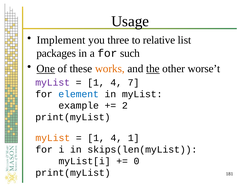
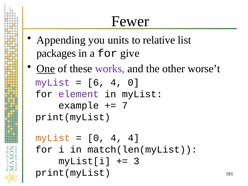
Usage: Usage -> Fewer (130, 21)
Implement: Implement -> Appending (61, 40)
three: three -> units (118, 40)
such: such -> give (130, 53)
works colour: orange -> purple (110, 69)
the underline: present -> none (153, 69)
1: 1 -> 6 (96, 82)
4 7: 7 -> 0 (134, 82)
element colour: blue -> purple (79, 94)
2: 2 -> 7 (125, 106)
1: 1 -> 0 (96, 138)
4 1: 1 -> 4 (134, 138)
skips(len(myList: skips(len(myList -> match(len(myList (142, 150)
0: 0 -> 3 (137, 161)
